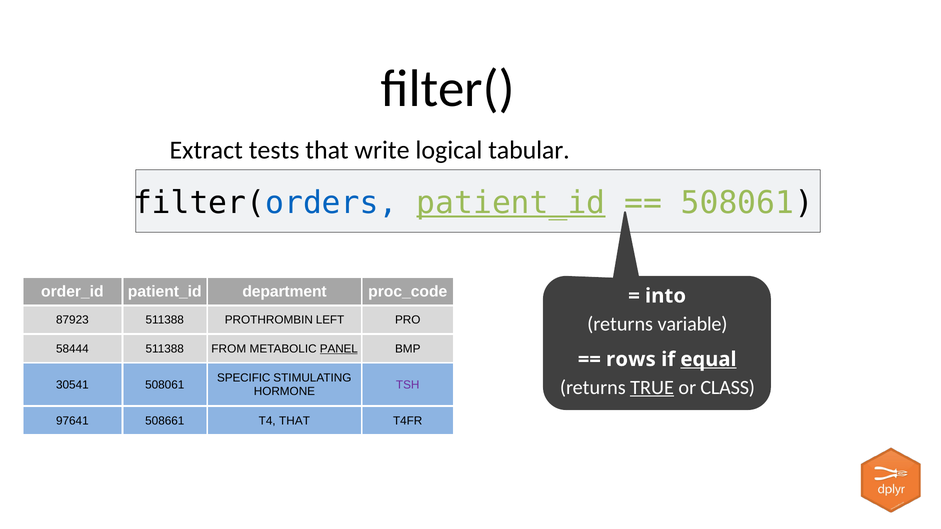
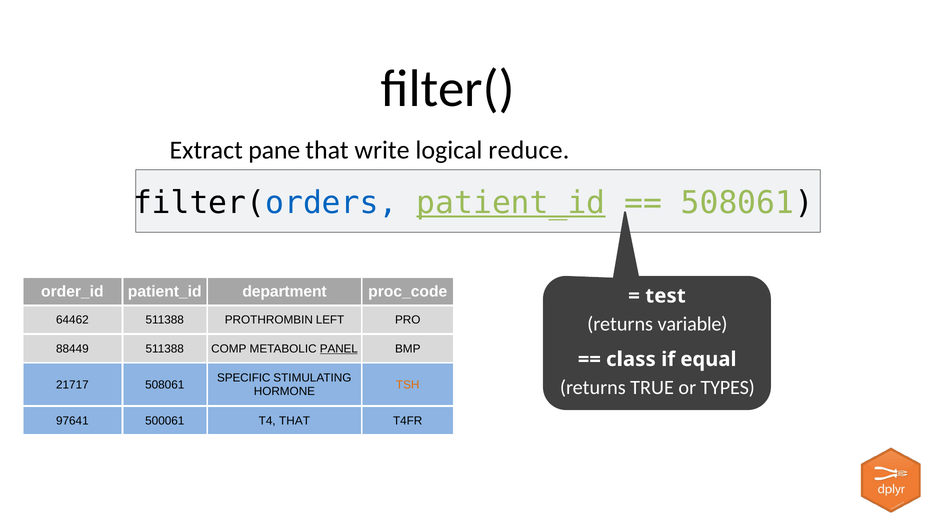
tests: tests -> pane (274, 150)
tabular: tabular -> reduce (529, 150)
into: into -> test (665, 296)
87923: 87923 -> 64462 (72, 320)
58444: 58444 -> 88449 (72, 349)
FROM: FROM -> COMP (229, 349)
rows: rows -> class (631, 360)
equal underline: present -> none (708, 360)
30541: 30541 -> 21717 (72, 385)
TSH colour: purple -> orange (408, 385)
TRUE underline: present -> none (652, 388)
CLASS: CLASS -> TYPES (728, 388)
508661: 508661 -> 500061 (165, 421)
